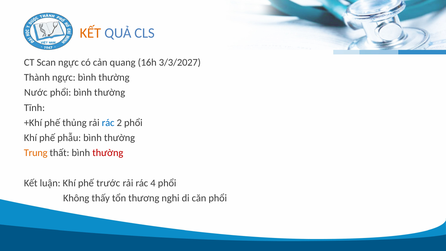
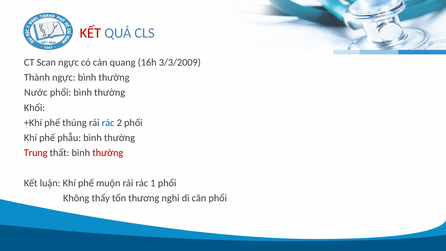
KẾT colour: orange -> red (90, 33)
3/3/2027: 3/3/2027 -> 3/3/2009 (180, 62)
Tĩnh: Tĩnh -> Khối (35, 108)
Trung colour: orange -> red (36, 153)
trước: trước -> muộn (108, 183)
4: 4 -> 1 (153, 183)
